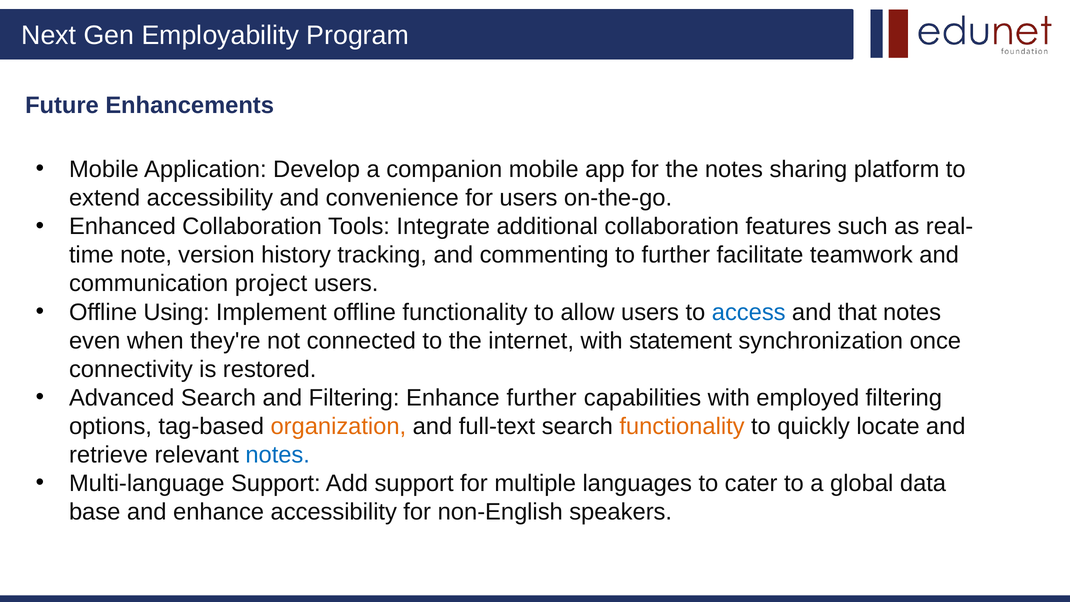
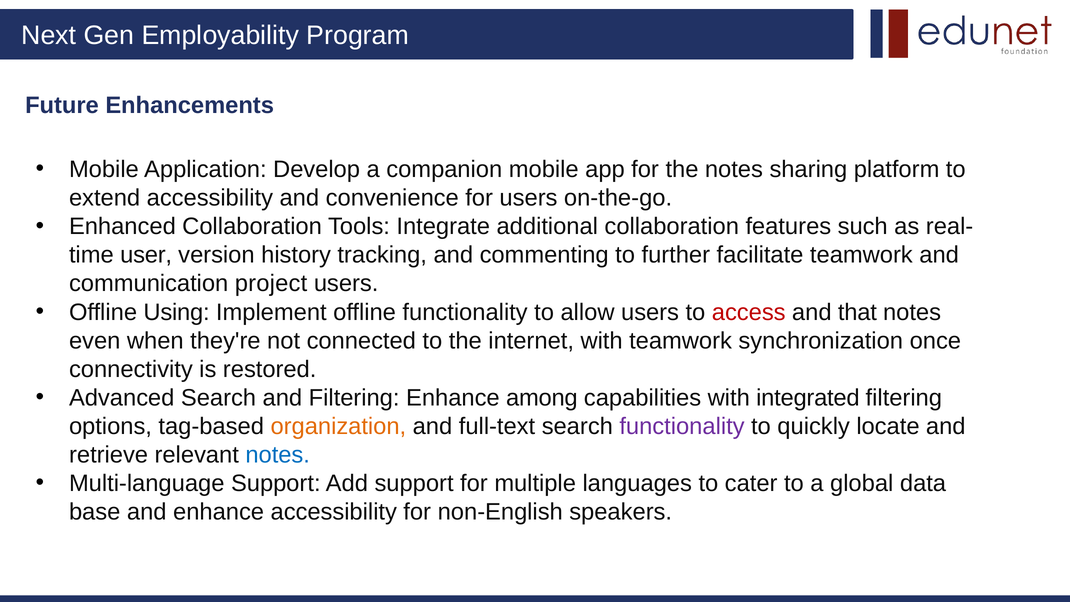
note: note -> user (146, 255)
access colour: blue -> red (749, 312)
with statement: statement -> teamwork (681, 341)
Enhance further: further -> among (542, 398)
employed: employed -> integrated (808, 398)
functionality colour: orange -> purple (682, 426)
